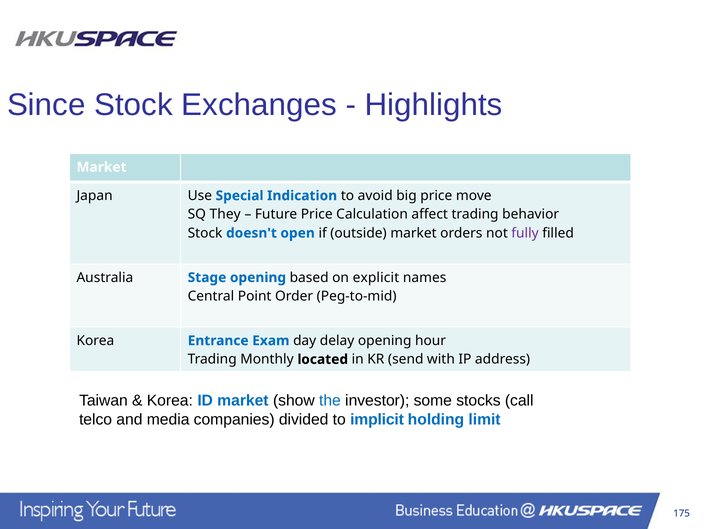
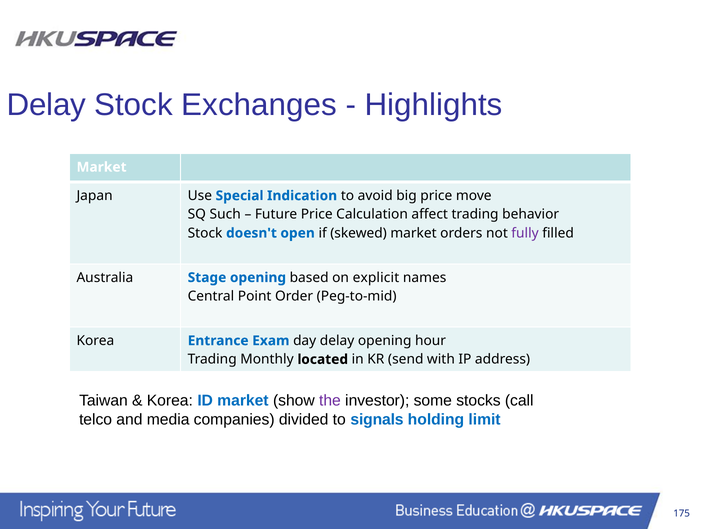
Since: Since -> Delay (46, 105)
They: They -> Such (225, 215)
outside: outside -> skewed (359, 233)
the colour: blue -> purple (330, 401)
implicit: implicit -> signals (377, 420)
